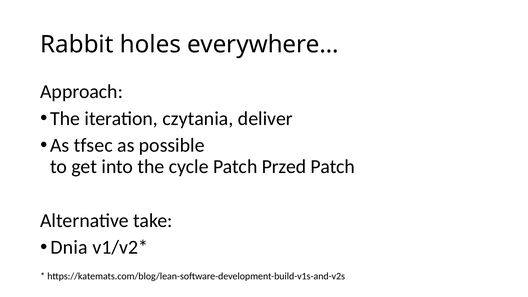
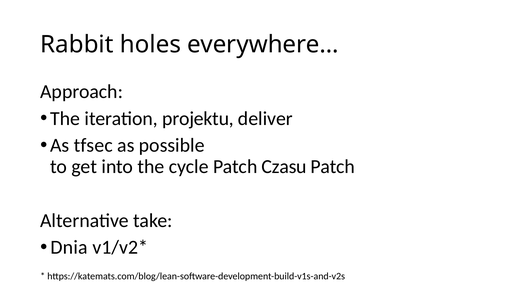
czytania: czytania -> projektu (198, 119)
Przed: Przed -> Czasu (284, 167)
